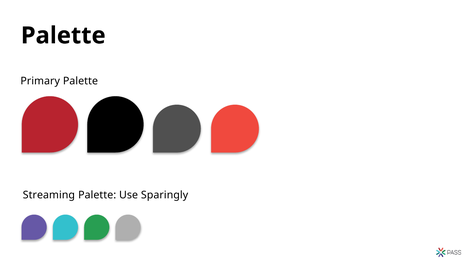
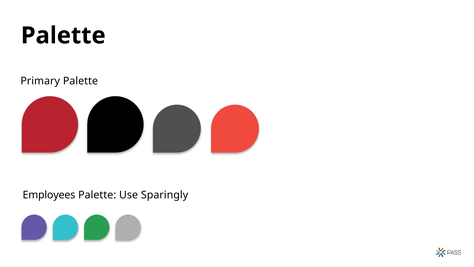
Streaming: Streaming -> Employees (49, 195)
